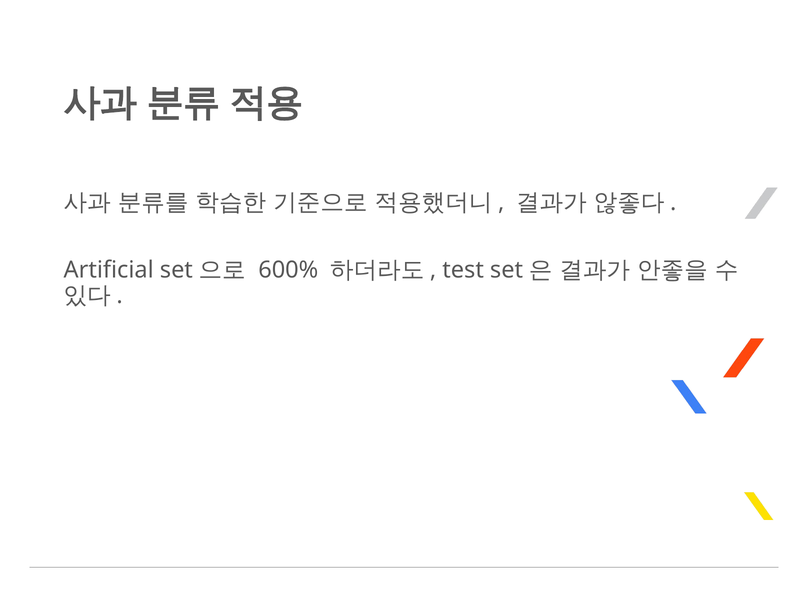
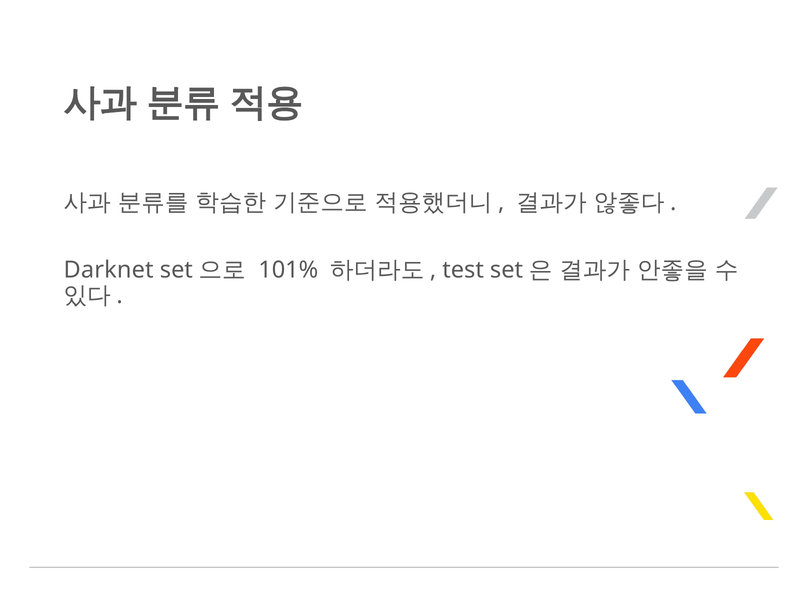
Artificial: Artificial -> Darknet (109, 270)
600%: 600% -> 101% (288, 270)
